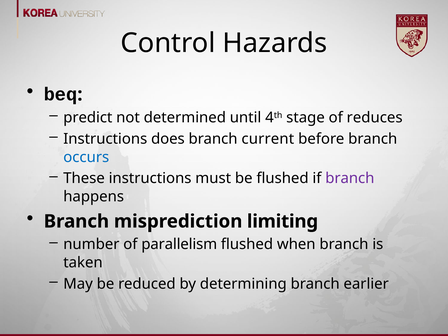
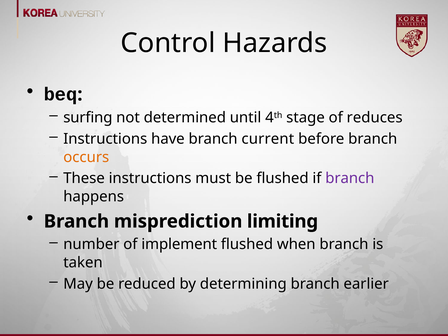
predict: predict -> surfing (88, 118)
does: does -> have (168, 139)
occurs colour: blue -> orange (86, 157)
parallelism: parallelism -> implement (179, 244)
